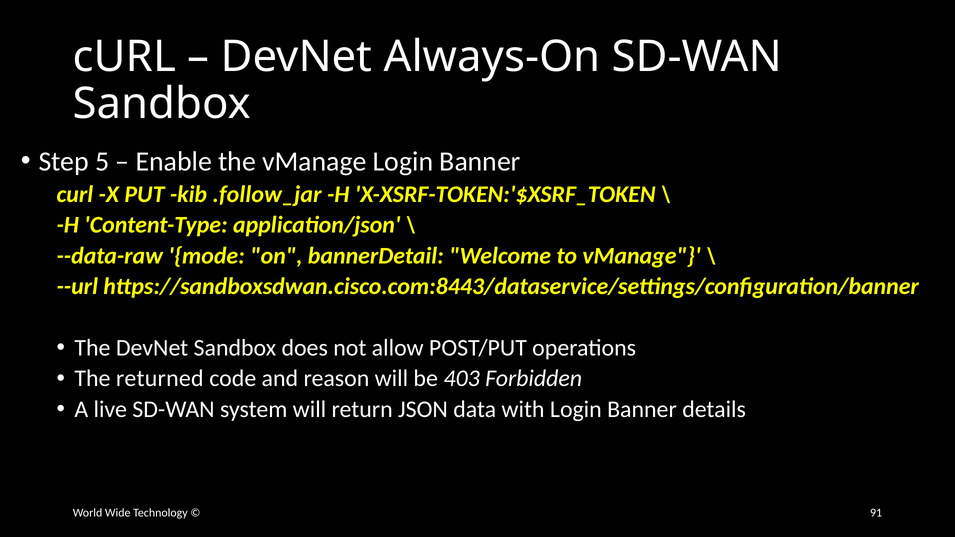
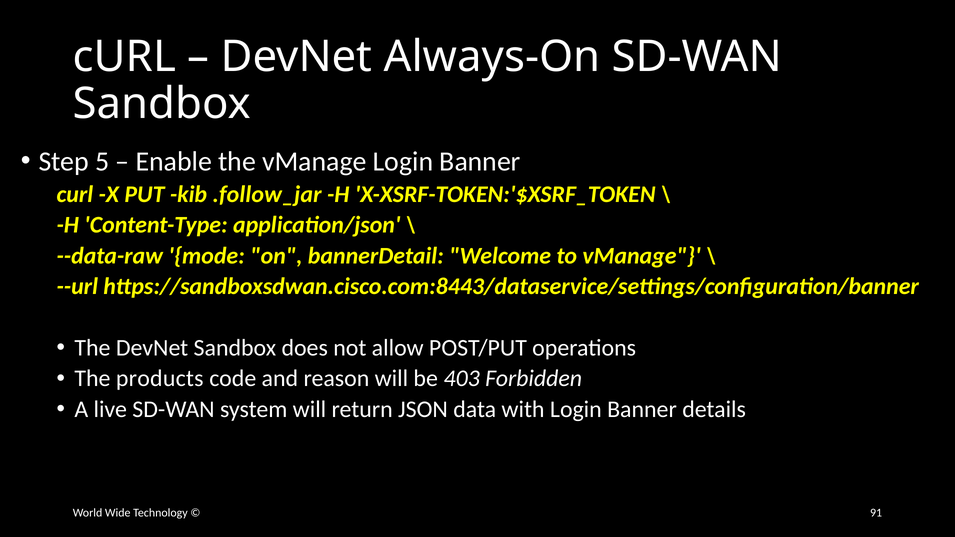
returned: returned -> products (160, 379)
